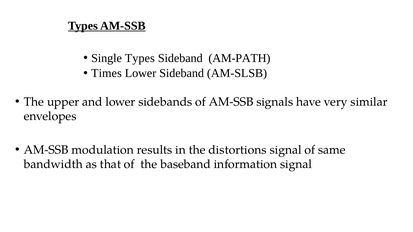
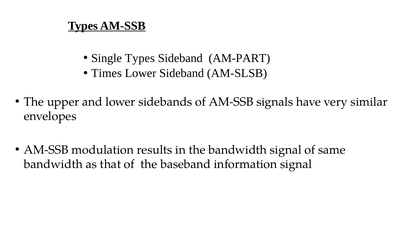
AM-PATH: AM-PATH -> AM-PART (239, 58)
the distortions: distortions -> bandwidth (238, 150)
